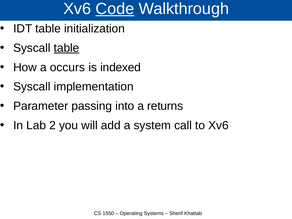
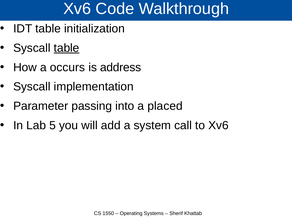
Code underline: present -> none (115, 9)
indexed: indexed -> address (121, 67)
returns: returns -> placed (165, 106)
2: 2 -> 5 (53, 125)
